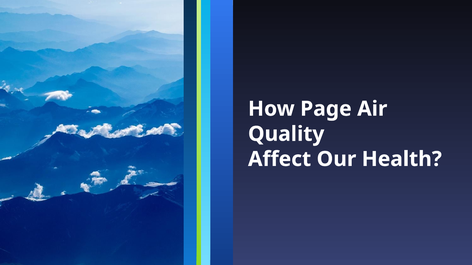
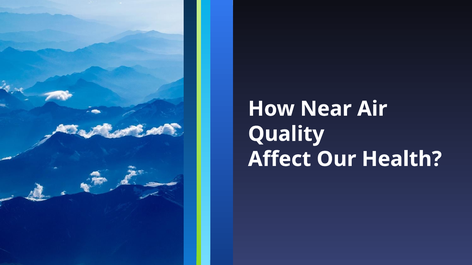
Page: Page -> Near (326, 109)
